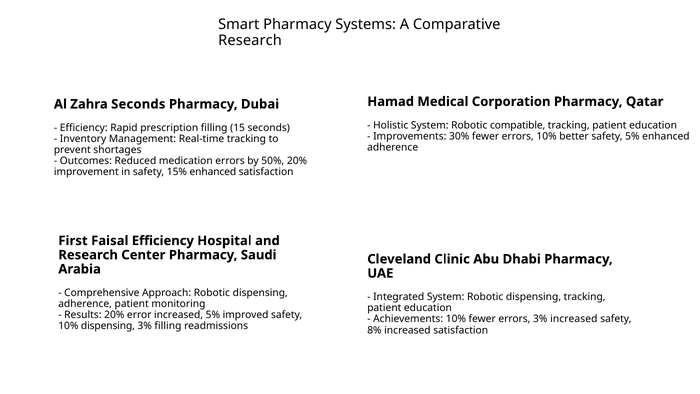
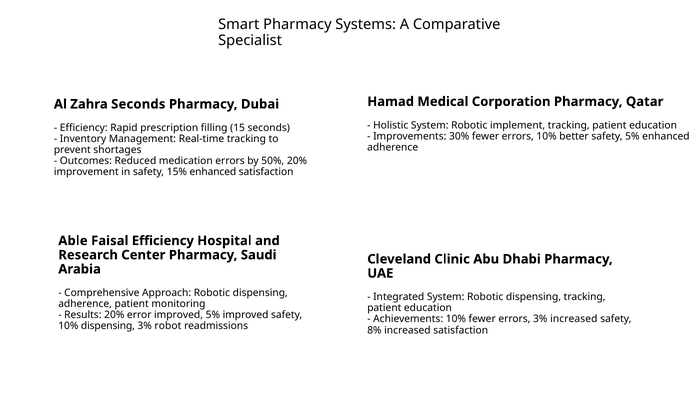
Research: Research -> Specialist (250, 40)
compatible: compatible -> implement (518, 125)
First: First -> Able (73, 241)
error increased: increased -> improved (179, 315)
3% filling: filling -> robot (168, 326)
